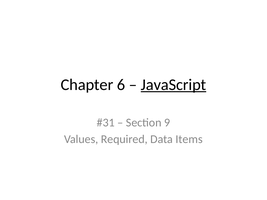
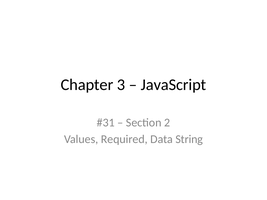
6: 6 -> 3 (121, 85)
JavaScript underline: present -> none (173, 85)
9: 9 -> 2 (167, 123)
Items: Items -> String (189, 139)
